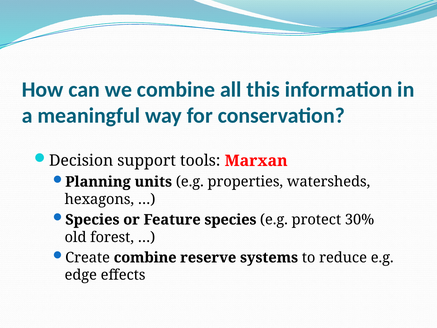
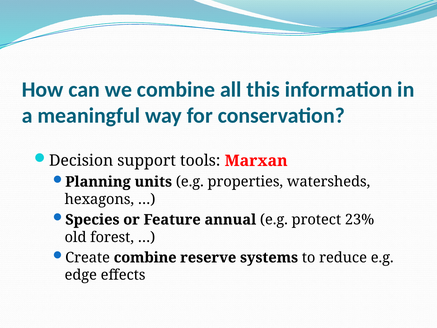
Feature species: species -> annual (230, 220)
30%: 30% -> 23% (360, 220)
